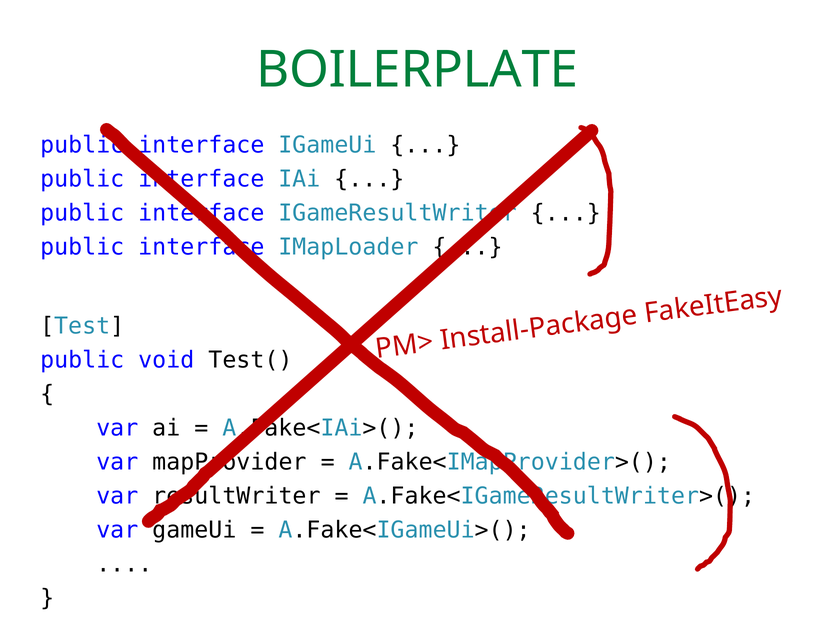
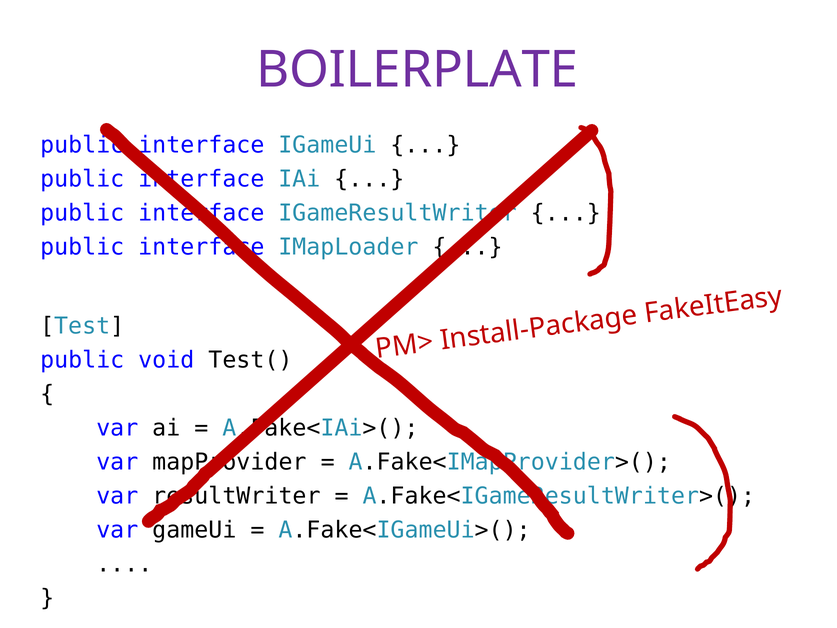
BOILERPLATE colour: green -> purple (417, 70)
